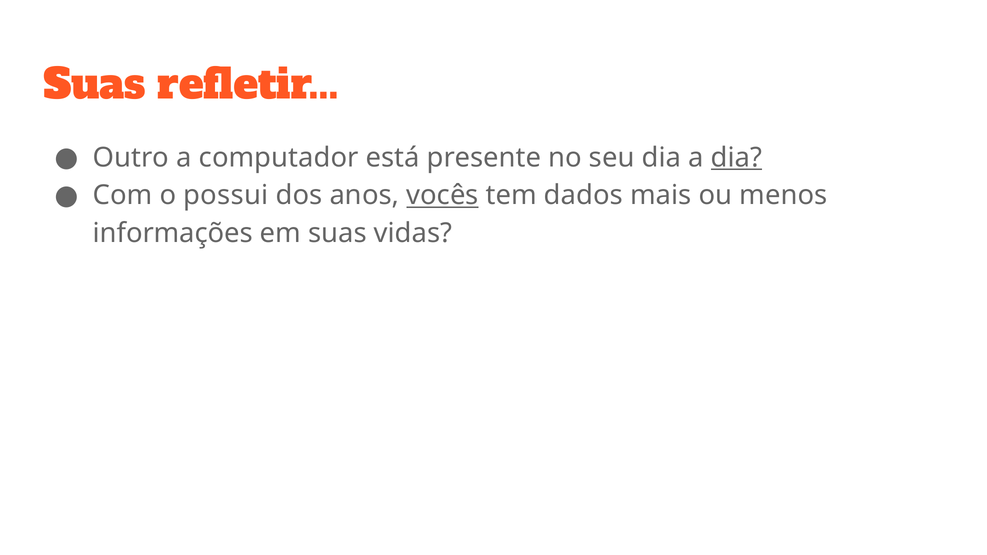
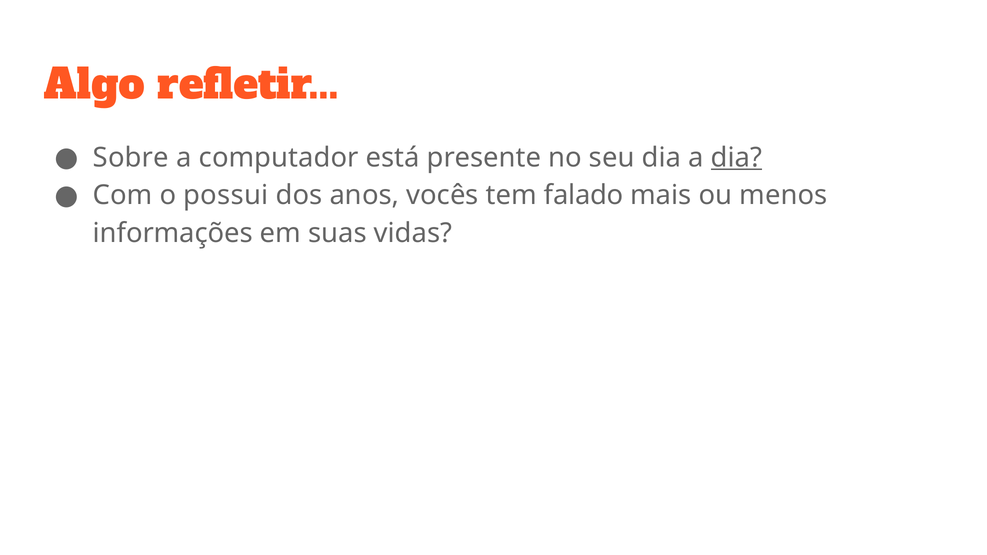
Suas: Suas -> Algo (94, 85)
Outro: Outro -> Sobre (131, 158)
vocês underline: present -> none (442, 195)
dados: dados -> falado (584, 195)
